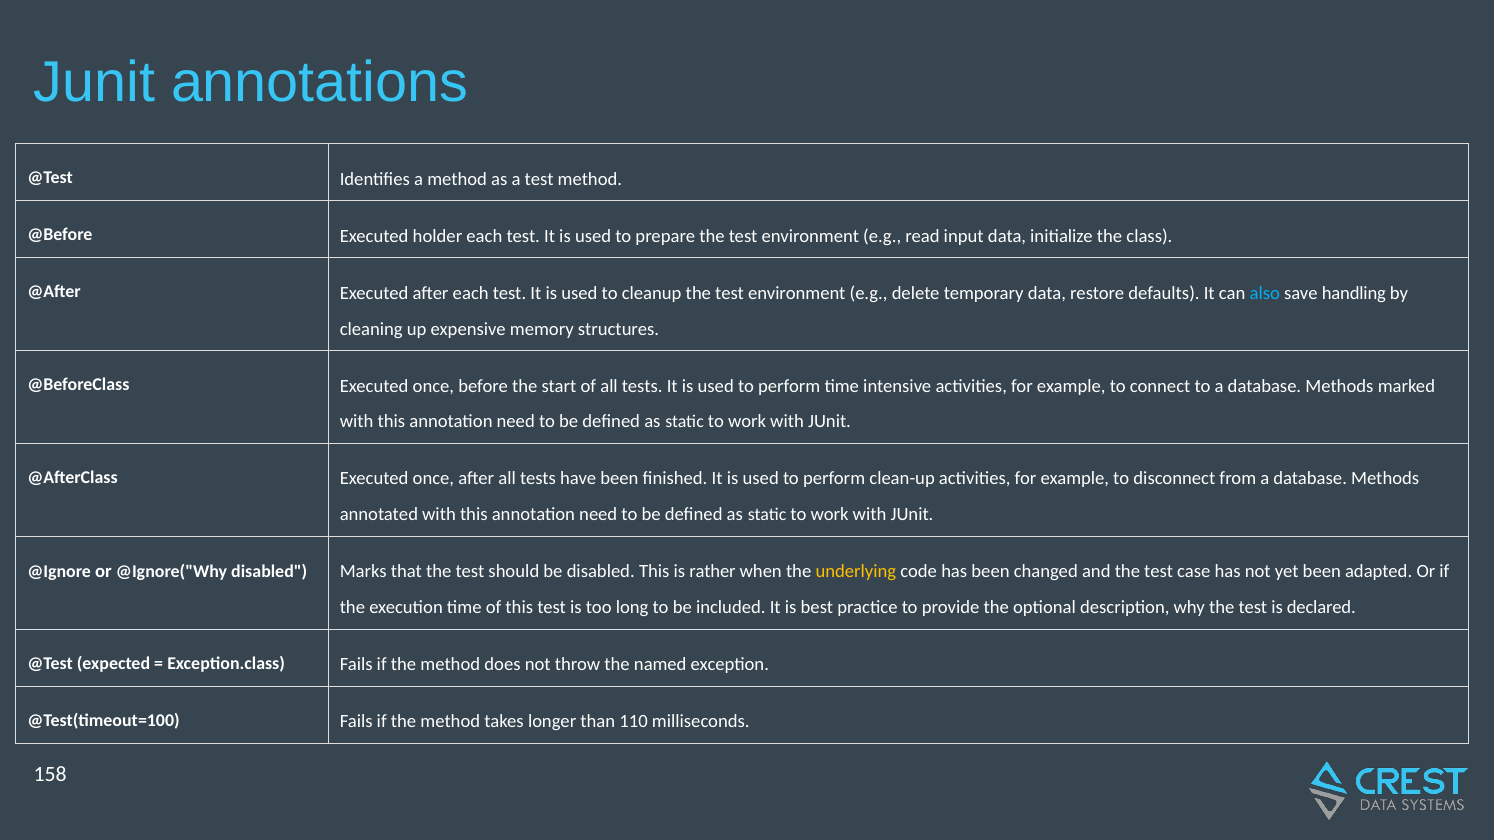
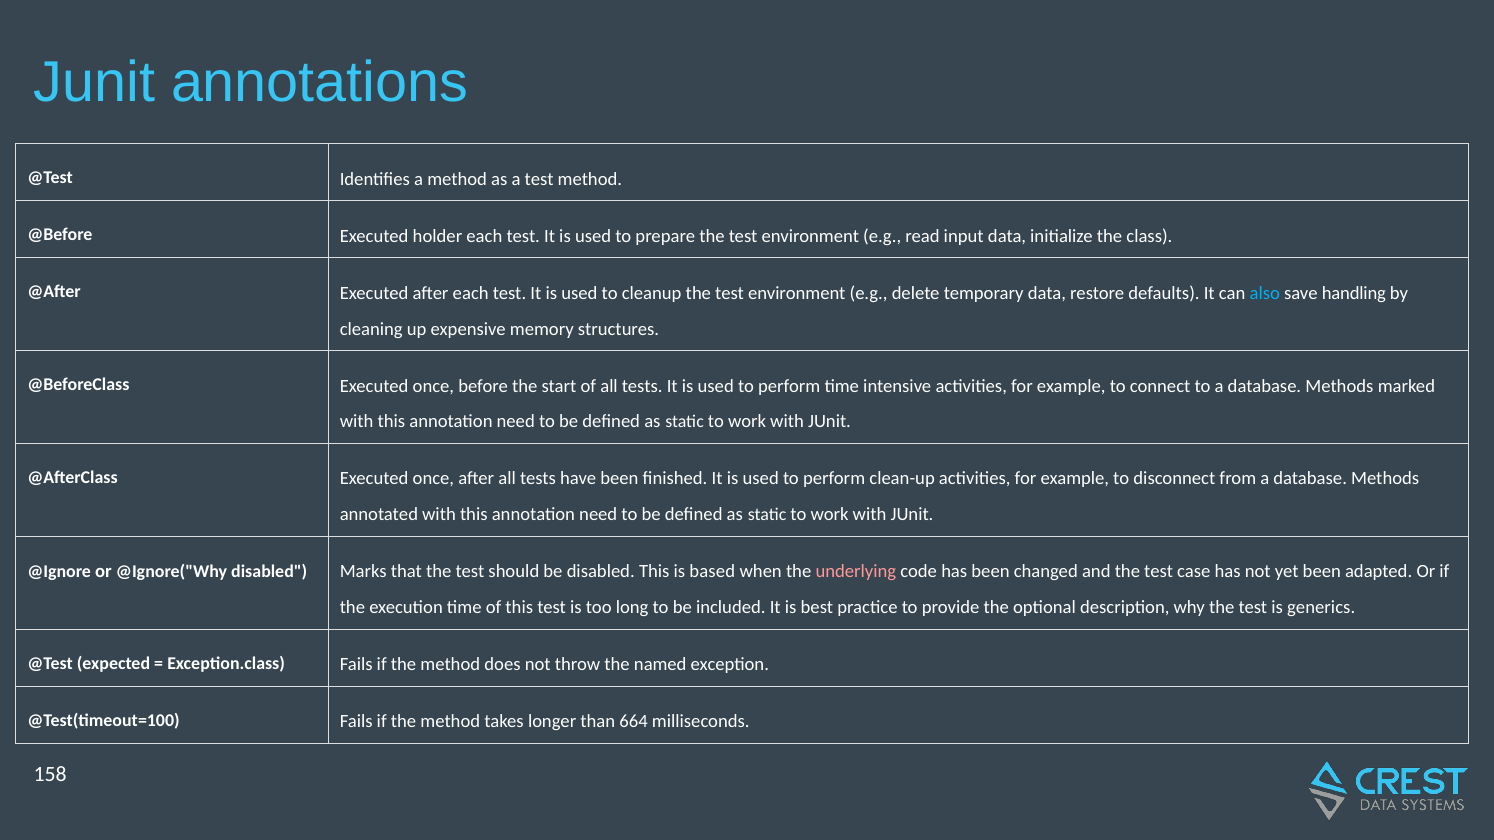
rather: rather -> based (712, 572)
underlying colour: yellow -> pink (856, 572)
declared: declared -> generics (1321, 608)
110: 110 -> 664 (634, 722)
